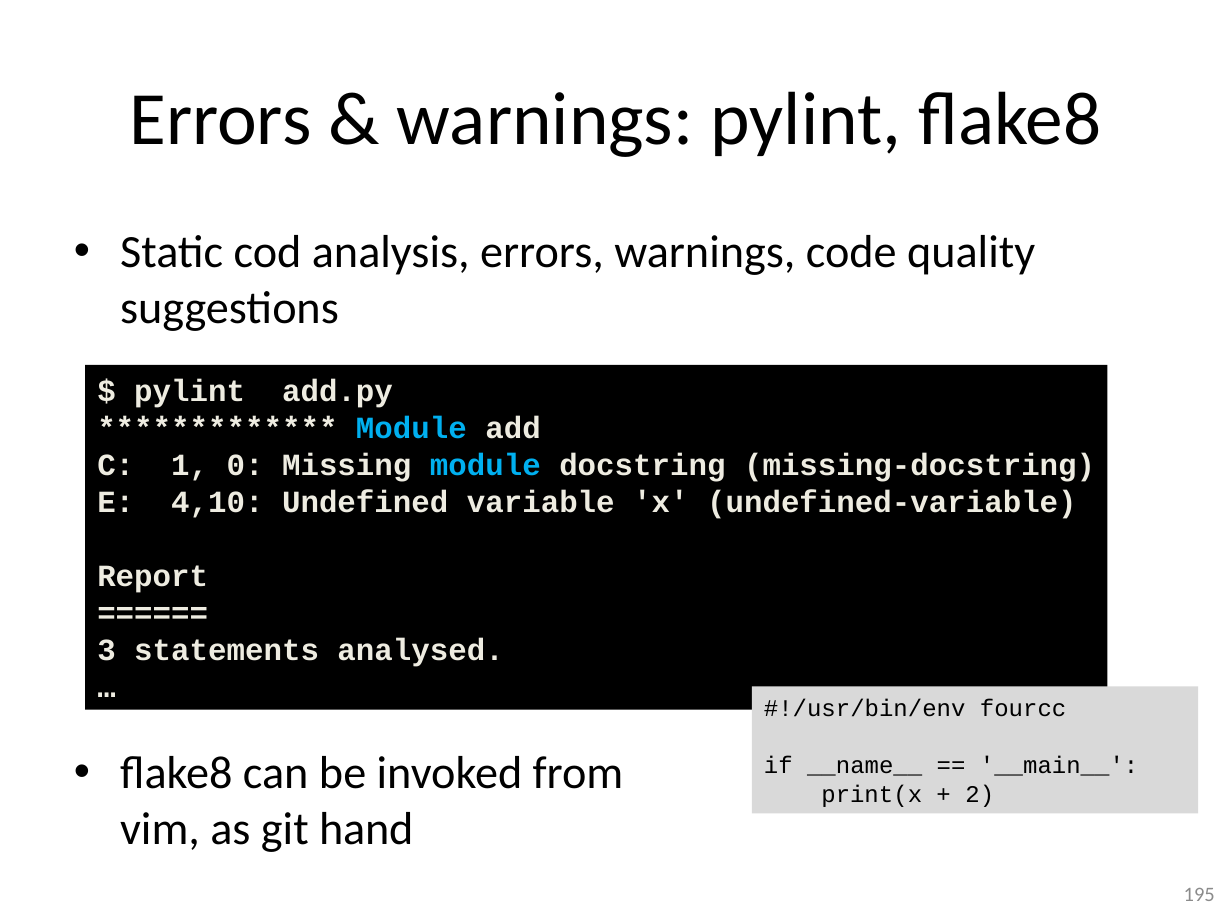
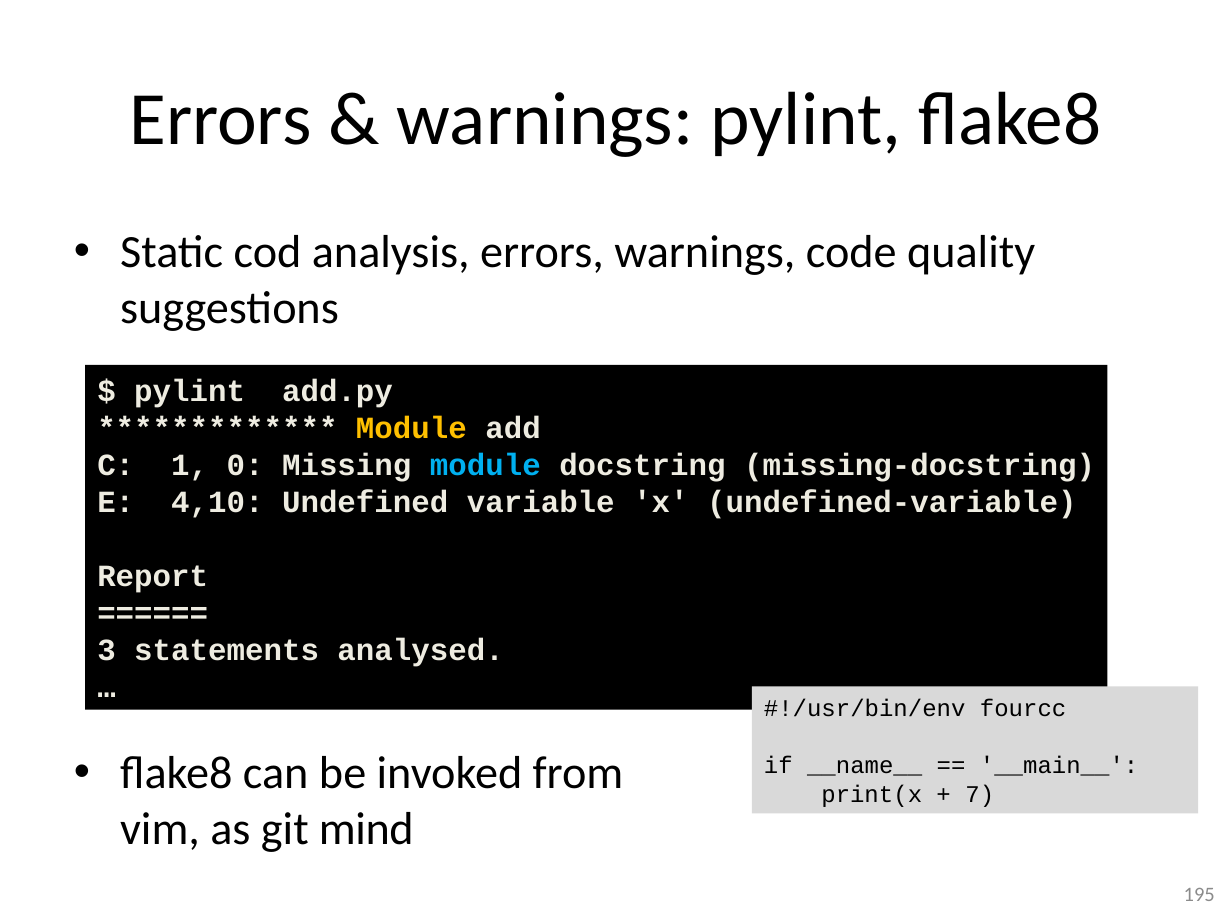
Module colour: light blue -> yellow (411, 429)
2: 2 -> 7 (980, 795)
hand: hand -> mind (366, 829)
